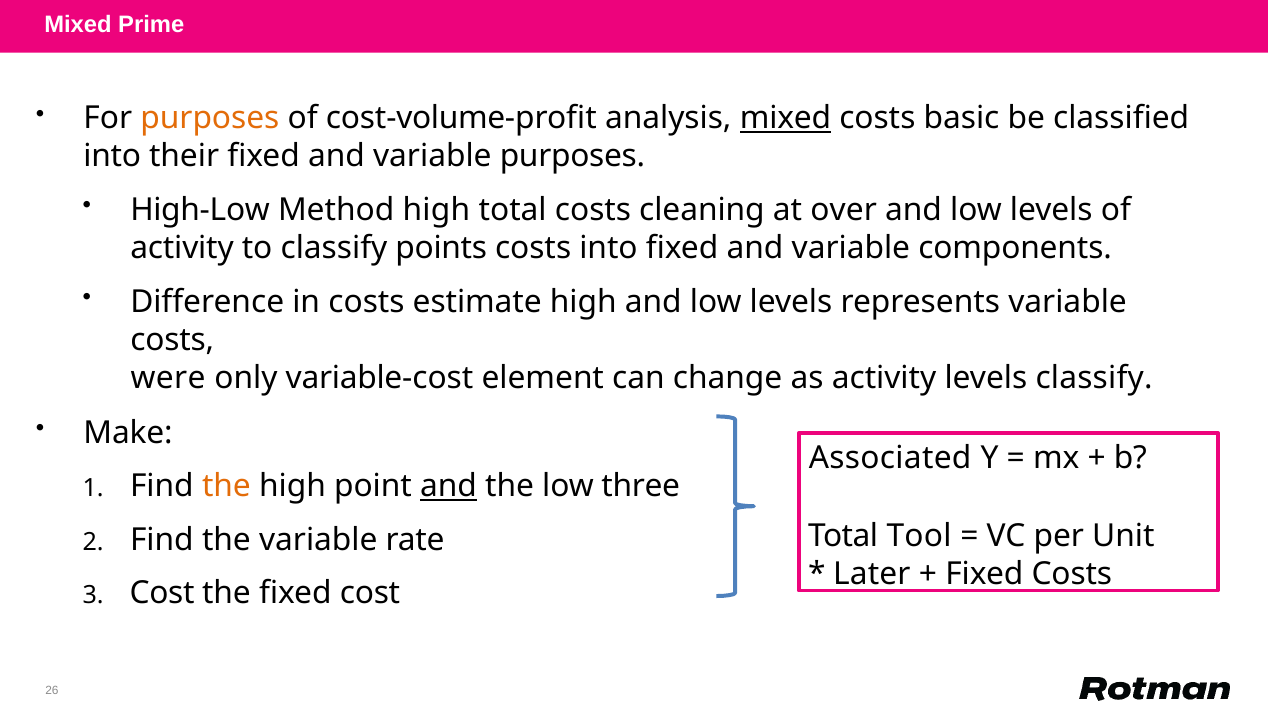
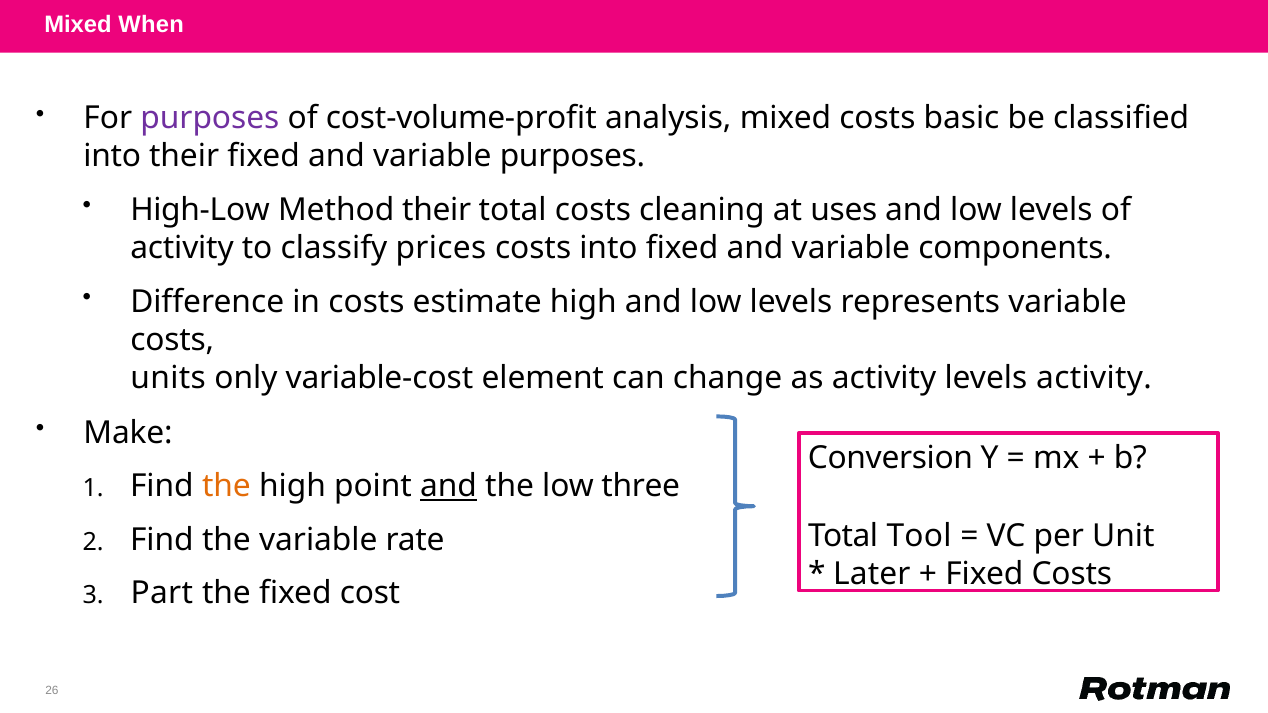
Prime: Prime -> When (151, 25)
purposes colour: orange -> purple (210, 119)
mixed underline: present -> none (785, 119)
Method high: high -> their (437, 210)
over: over -> uses (844, 210)
points: points -> prices (441, 248)
were: were -> units (168, 378)
levels classify: classify -> activity (1094, 378)
Associated: Associated -> Conversion (890, 458)
Cost: Cost -> Part (162, 594)
